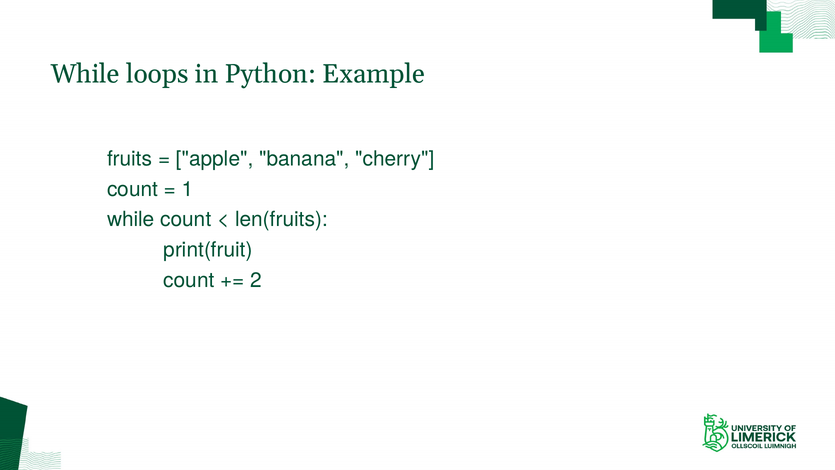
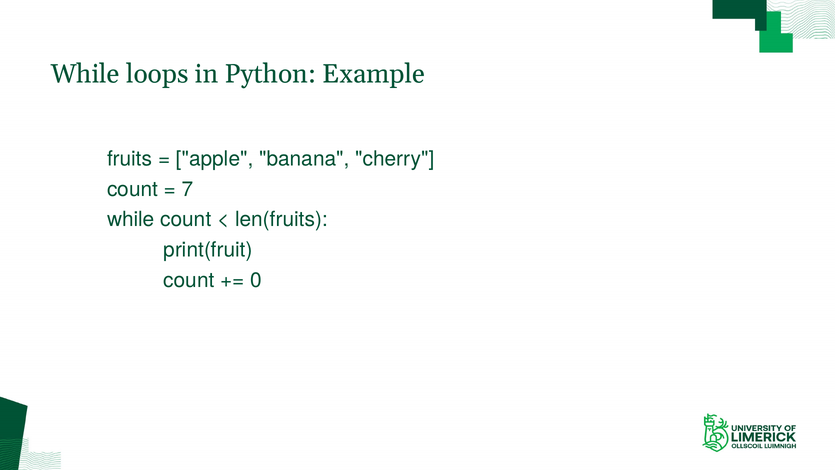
1: 1 -> 7 (188, 189)
2: 2 -> 0 (256, 280)
